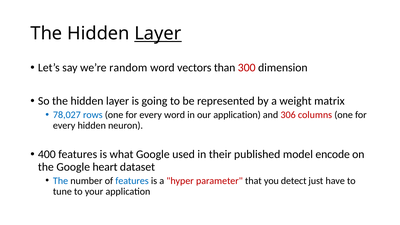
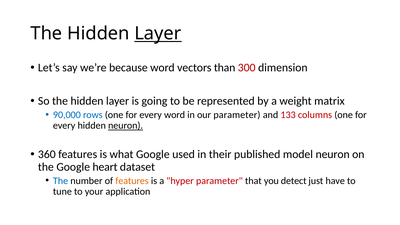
random: random -> because (128, 68)
78,027: 78,027 -> 90,000 (67, 115)
our application: application -> parameter (237, 115)
306: 306 -> 133 (288, 115)
neuron underline: none -> present (126, 126)
400: 400 -> 360 (47, 154)
model encode: encode -> neuron (333, 154)
features colour: blue -> orange (132, 181)
